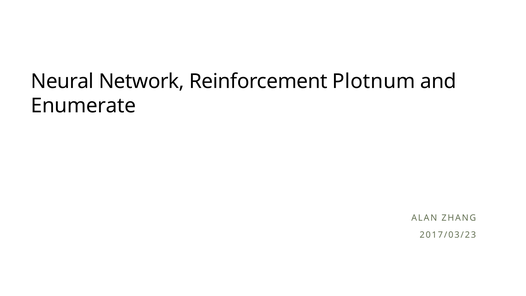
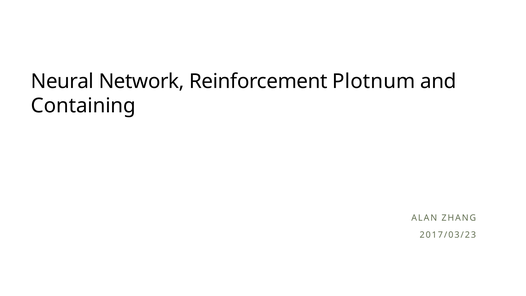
Enumerate: Enumerate -> Containing (83, 106)
